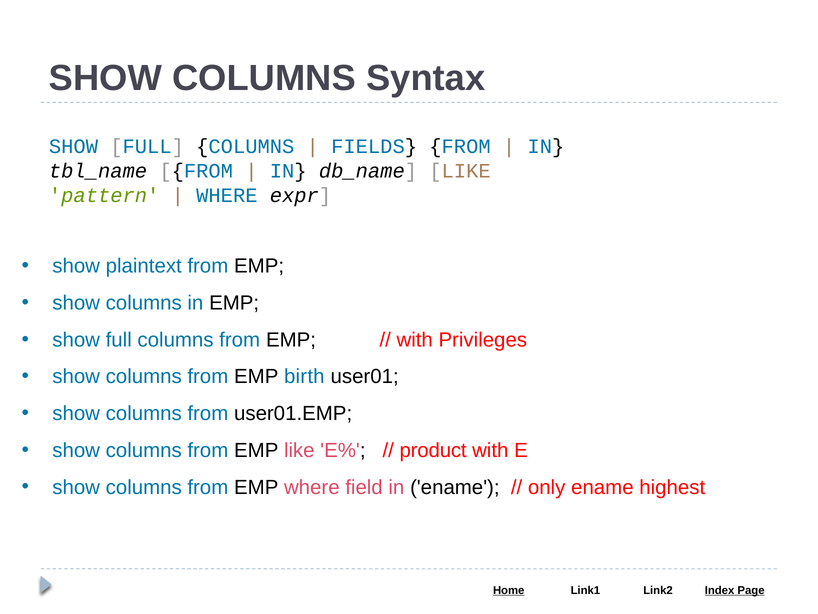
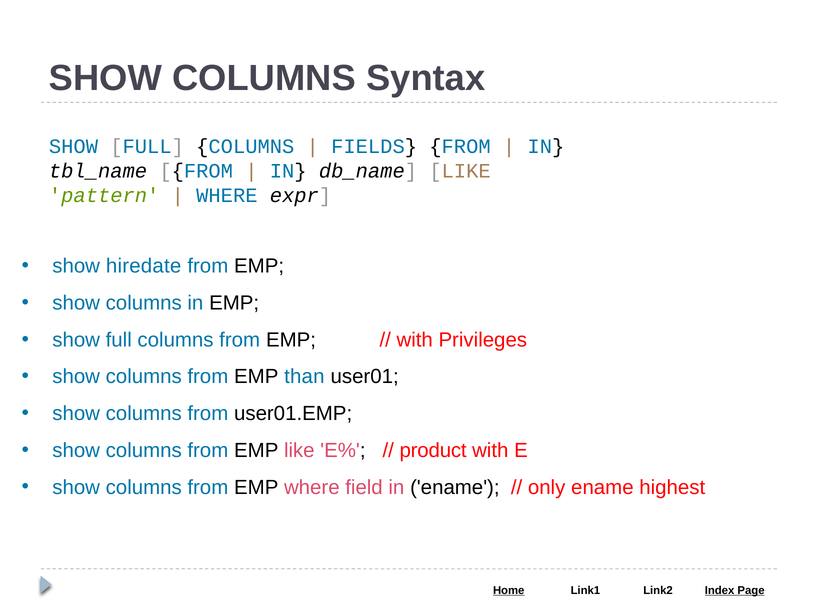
plaintext: plaintext -> hiredate (144, 266)
birth: birth -> than (304, 376)
